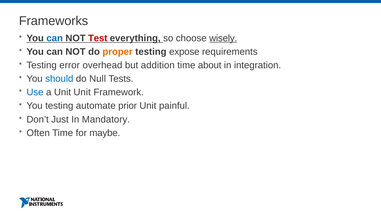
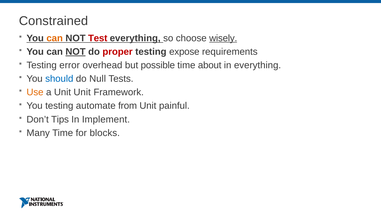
Frameworks: Frameworks -> Constrained (53, 21)
can colour: blue -> orange (55, 38)
NOT underline: none -> present (76, 52)
proper colour: orange -> red (118, 52)
addition: addition -> possible (158, 65)
in integration: integration -> everything (258, 65)
Use colour: blue -> orange (35, 92)
prior: prior -> from (128, 106)
Just: Just -> Tips (60, 120)
Mandatory: Mandatory -> Implement (106, 120)
Often: Often -> Many (38, 133)
maybe: maybe -> blocks (105, 133)
